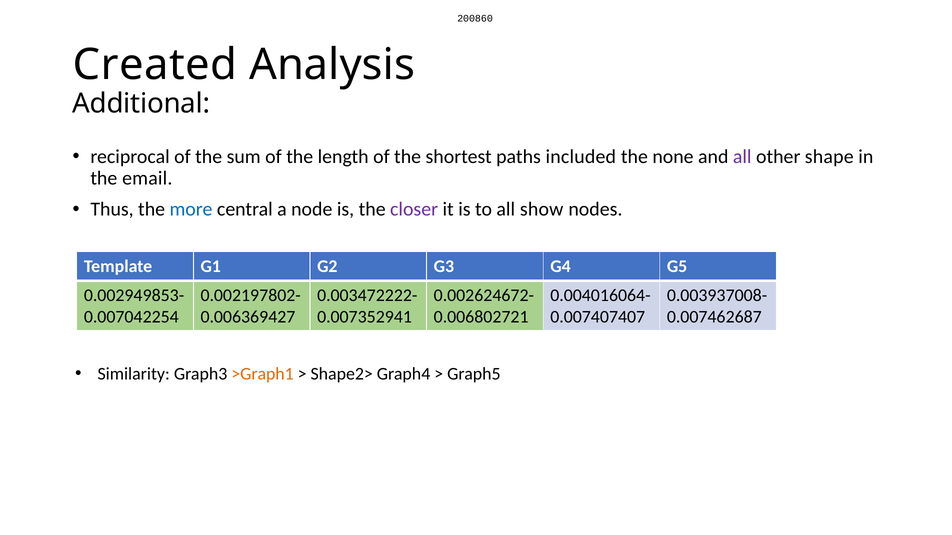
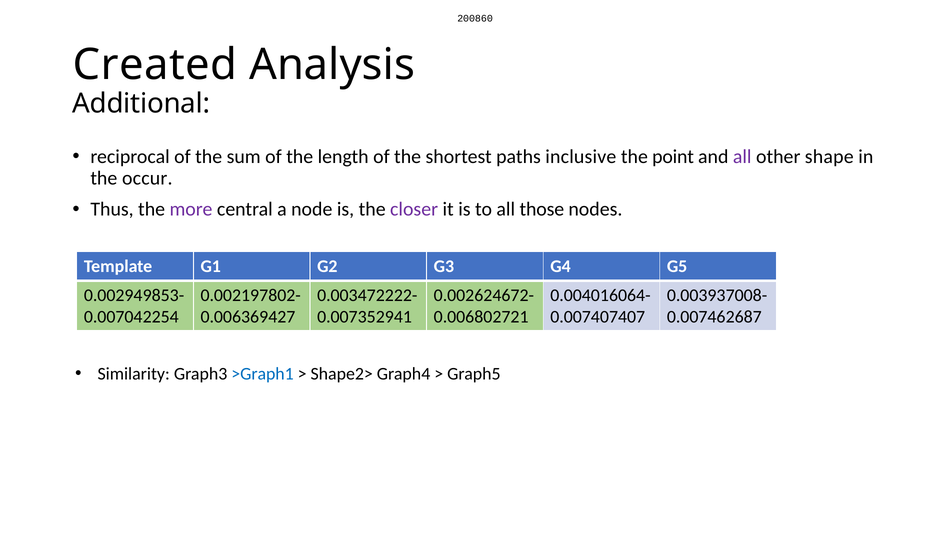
included: included -> inclusive (581, 157)
none: none -> point (673, 157)
email: email -> occur (147, 178)
more colour: blue -> purple (191, 209)
show: show -> those (542, 209)
>Graph1 colour: orange -> blue (263, 374)
